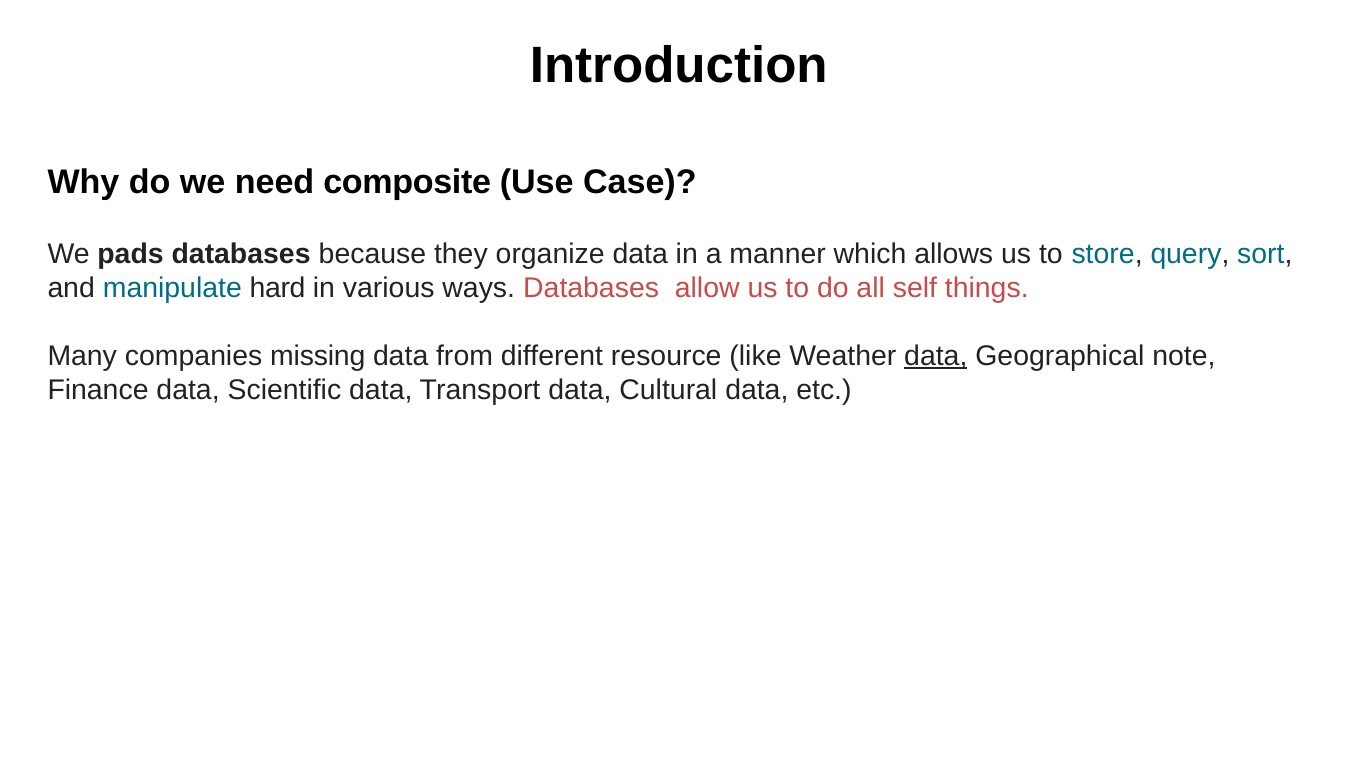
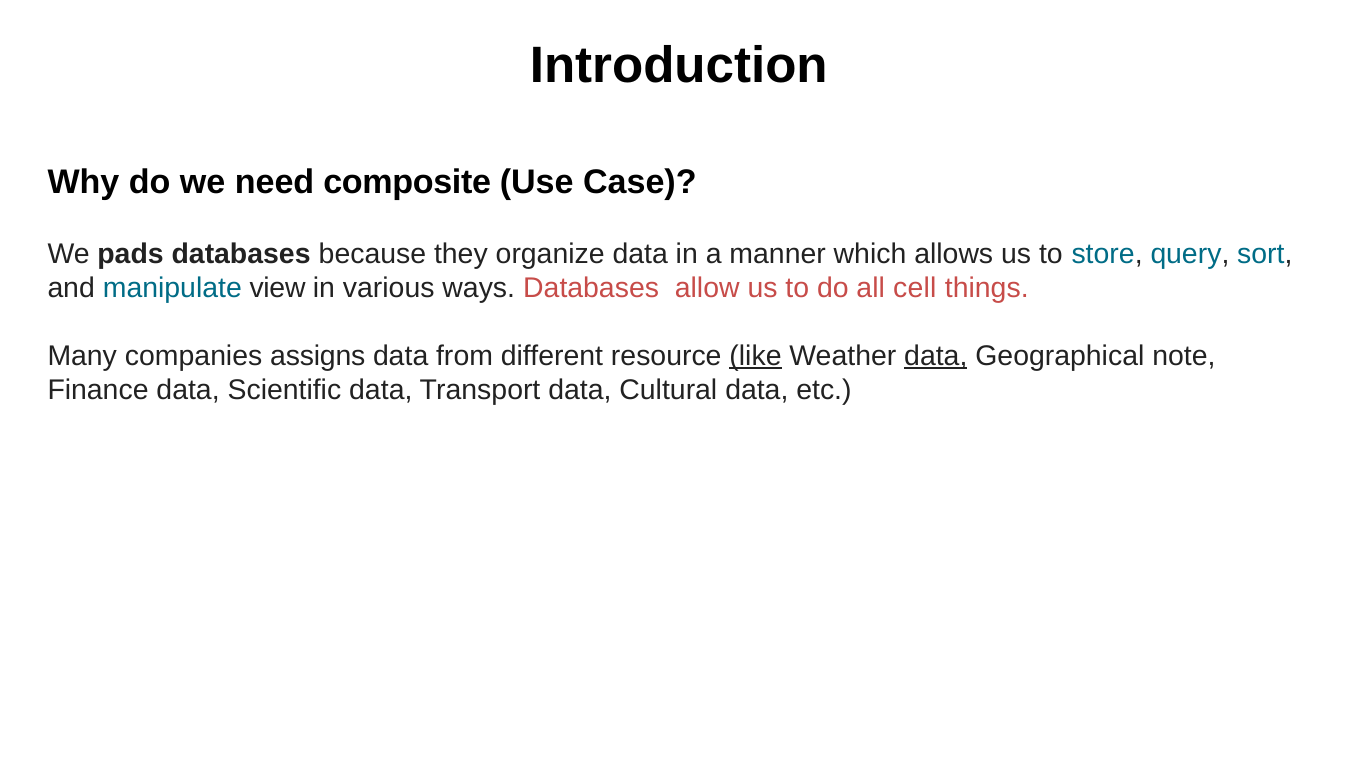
hard: hard -> view (278, 288)
self: self -> cell (915, 288)
missing: missing -> assigns (318, 356)
like underline: none -> present (756, 356)
